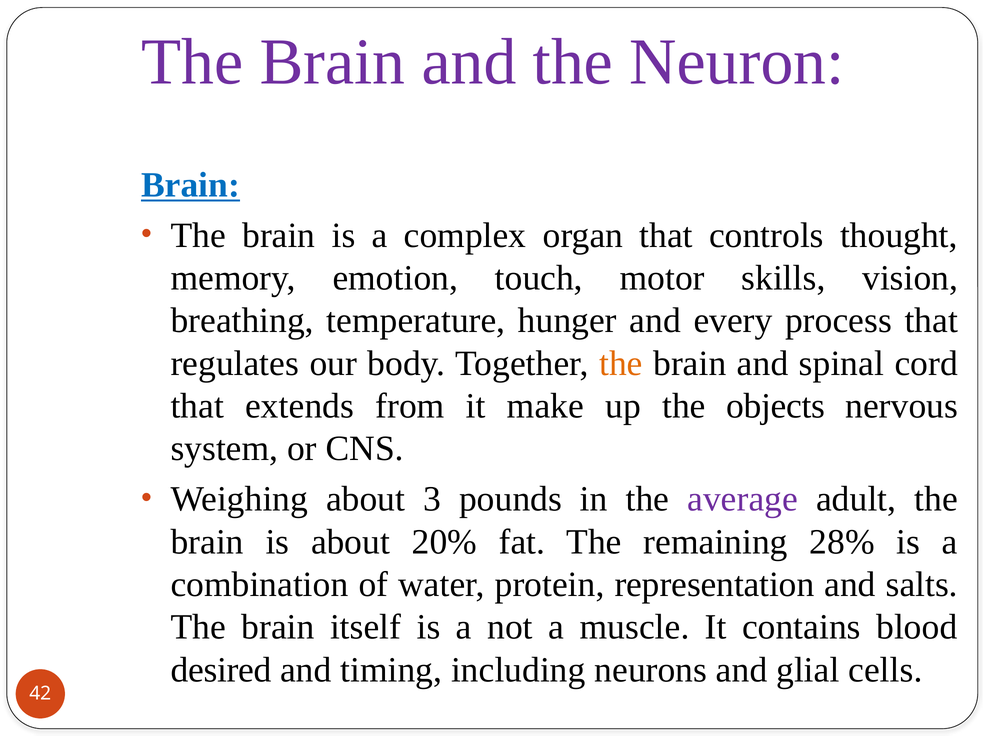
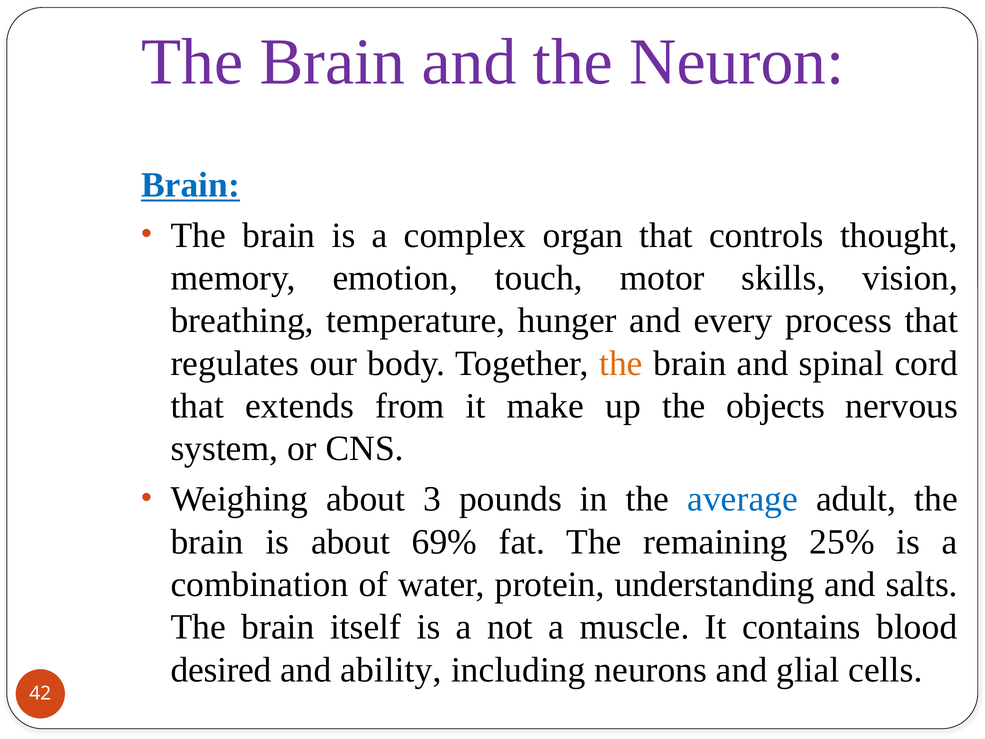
average colour: purple -> blue (743, 499)
20%: 20% -> 69% (444, 542)
28%: 28% -> 25% (842, 542)
representation: representation -> understanding (714, 584)
timing: timing -> ability (391, 670)
